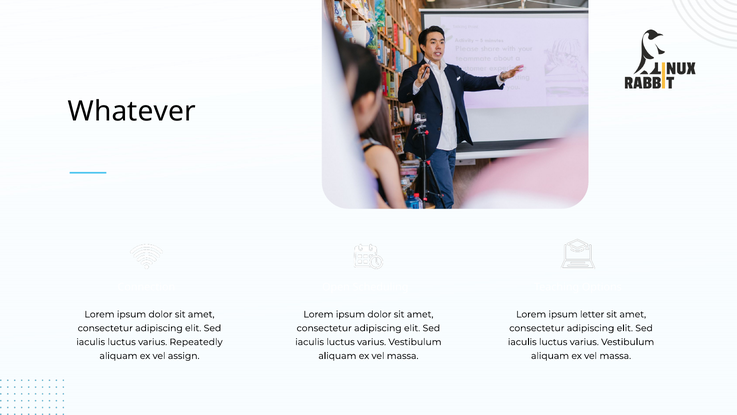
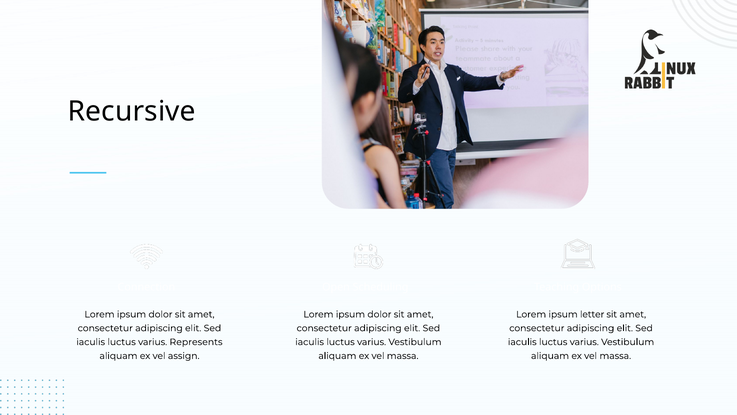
Whatever: Whatever -> Recursive (132, 112)
Repeatedly: Repeatedly -> Represents (196, 342)
